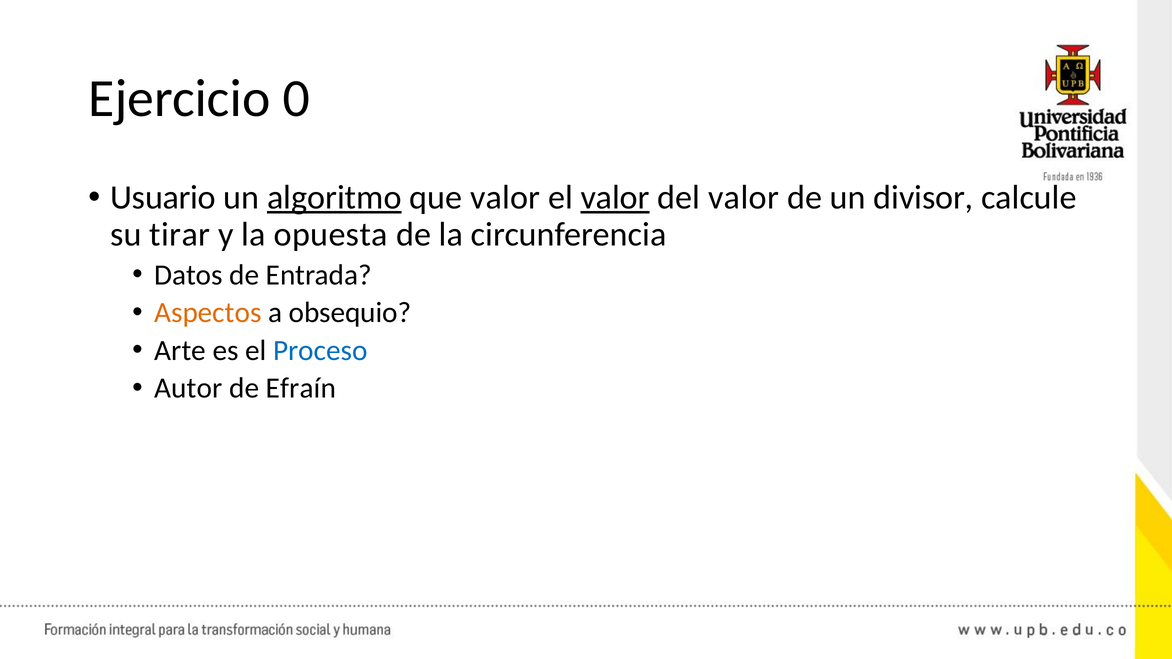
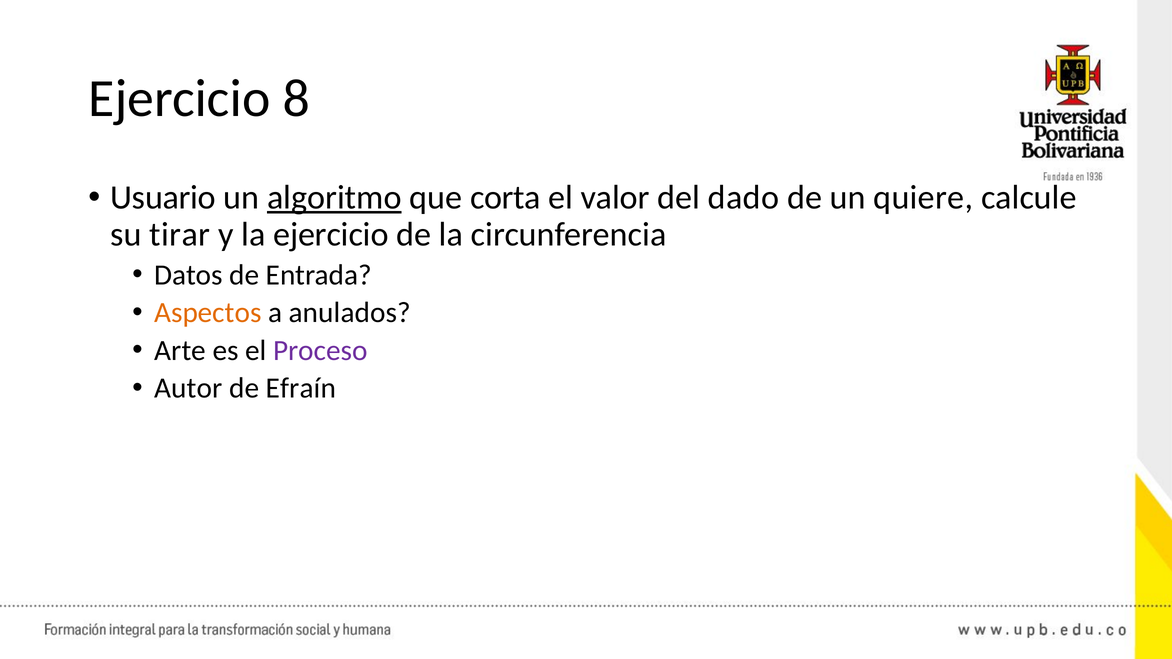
0: 0 -> 8 (296, 98)
que valor: valor -> corta (505, 198)
valor underline: present -> none (615, 198)
del valor: valor -> dado (744, 198)
divisor: divisor -> quiere (923, 198)
la opuesta: opuesta -> ejercicio (331, 235)
obsequio: obsequio -> anulados (350, 313)
Proceso colour: blue -> purple (320, 351)
